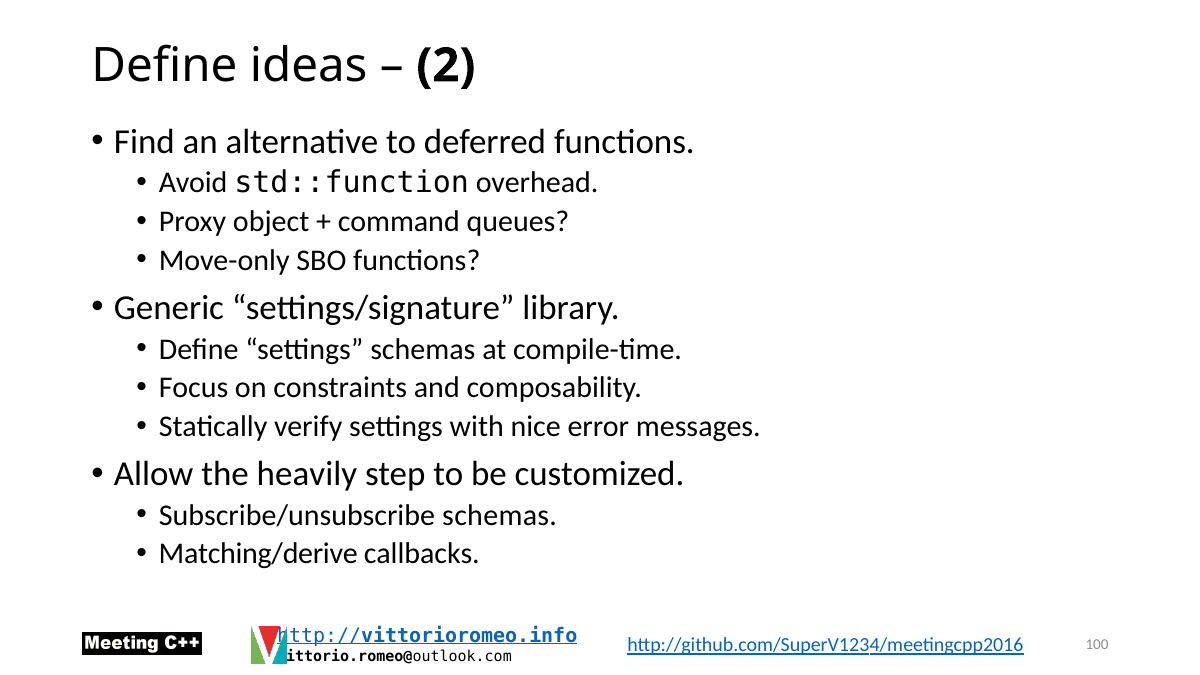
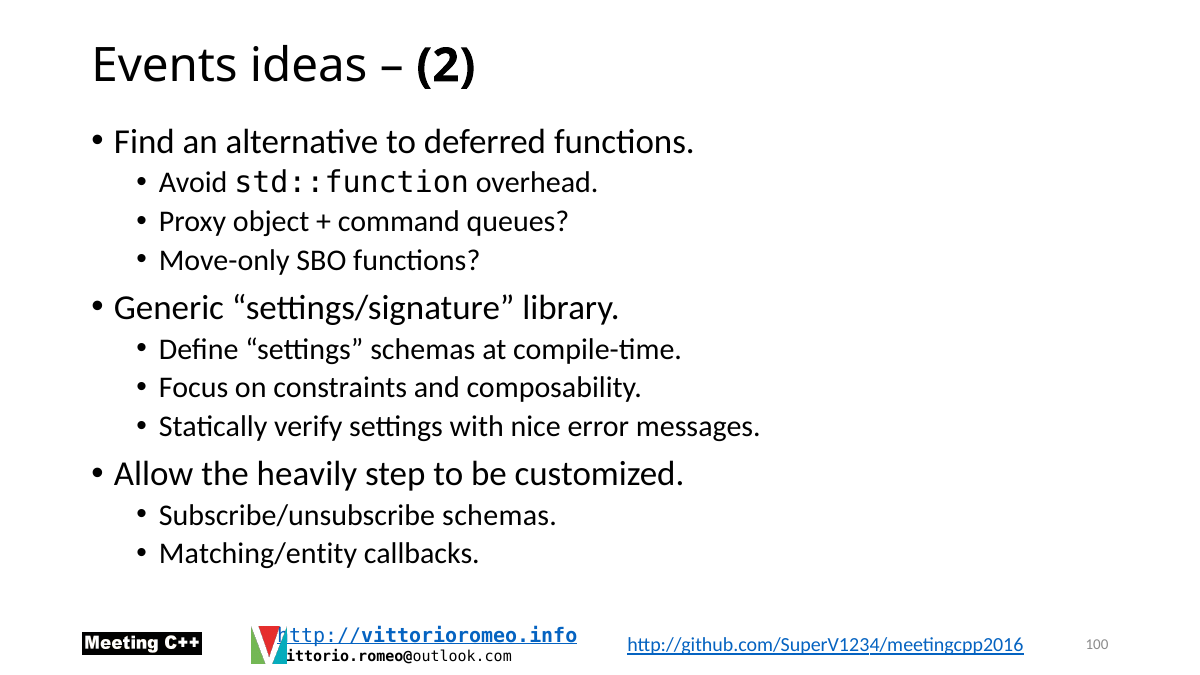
Define: Define -> Events (165, 66)
Matching/derive: Matching/derive -> Matching/entity (258, 554)
